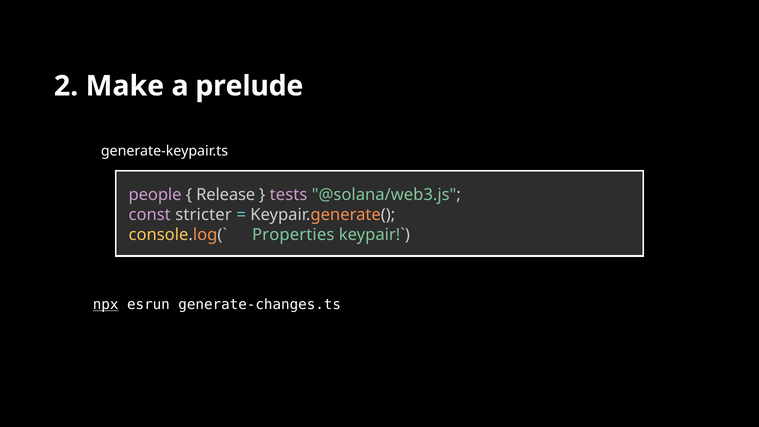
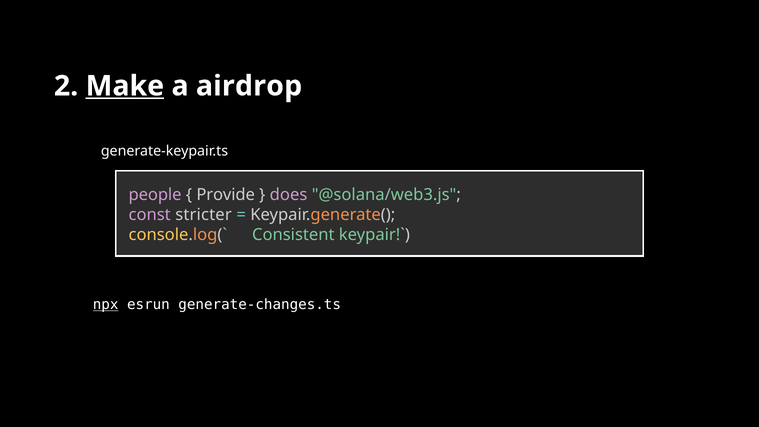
Make underline: none -> present (125, 86)
prelude: prelude -> airdrop (249, 86)
Release: Release -> Provide (226, 195)
tests: tests -> does (289, 195)
Properties: Properties -> Consistent (293, 235)
